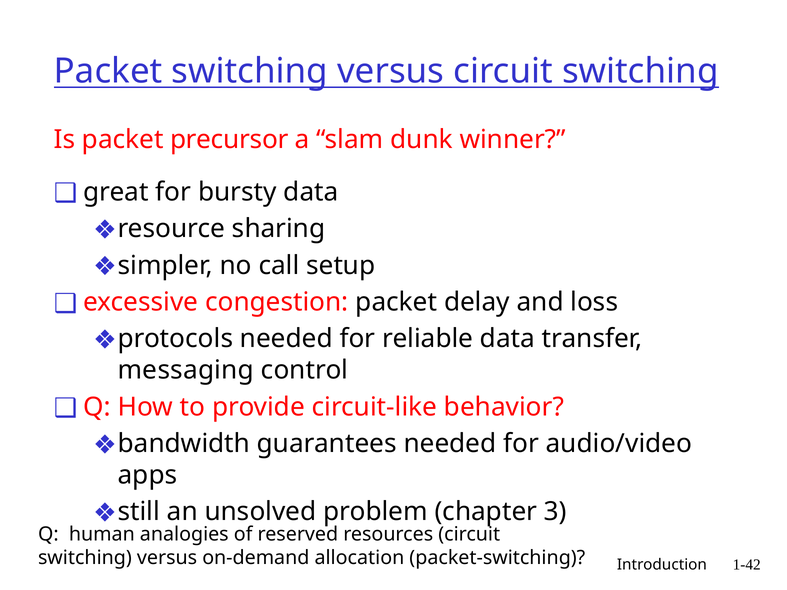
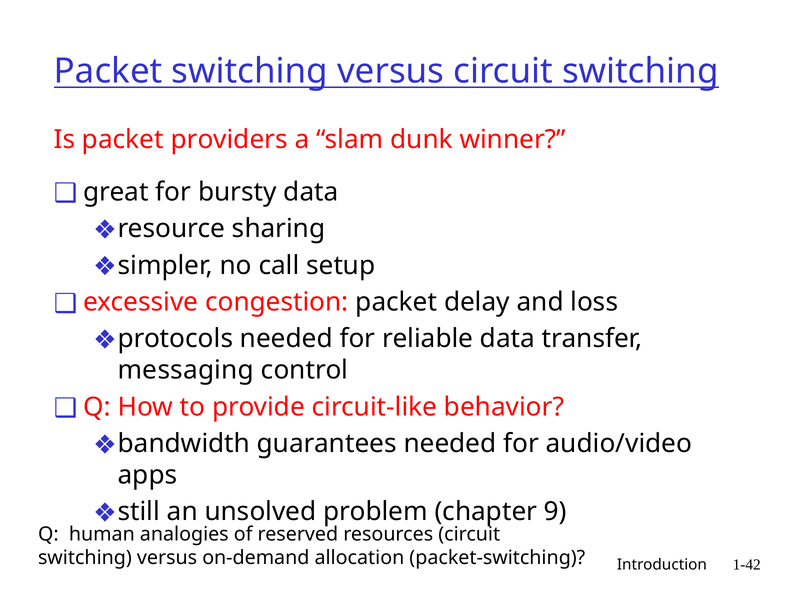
precursor: precursor -> providers (229, 140)
3: 3 -> 9 (555, 512)
